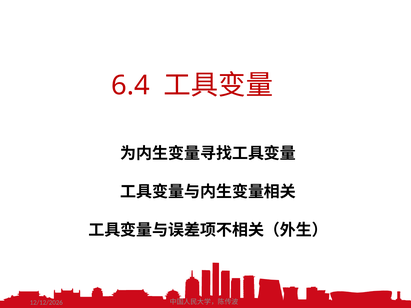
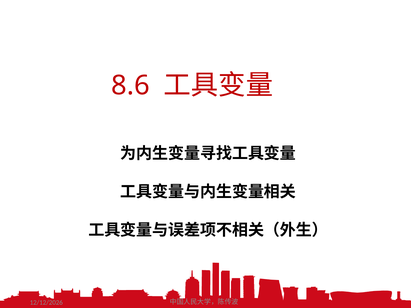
6.4: 6.4 -> 8.6 (130, 86)
